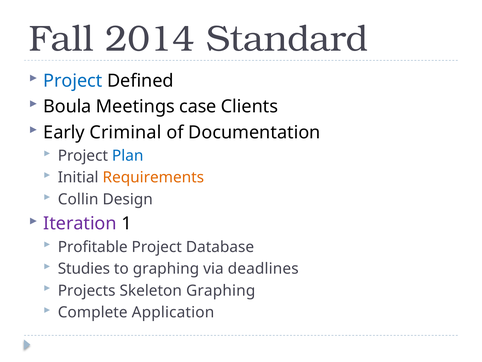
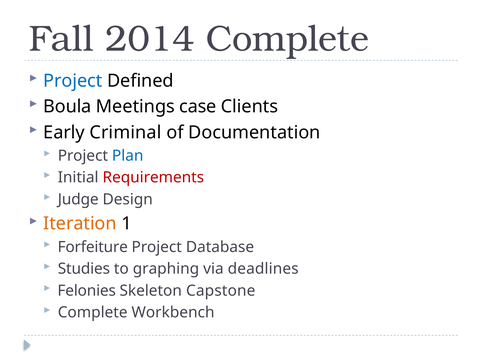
2014 Standard: Standard -> Complete (287, 39)
Requirements colour: orange -> red (153, 177)
Collin: Collin -> Judge (78, 199)
Iteration colour: purple -> orange (80, 223)
Profitable: Profitable -> Forfeiture (93, 247)
Projects: Projects -> Felonies (87, 290)
Skeleton Graphing: Graphing -> Capstone (221, 290)
Application: Application -> Workbench (173, 312)
